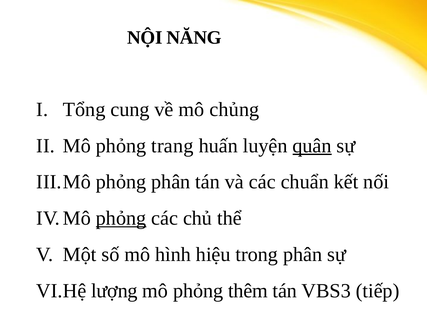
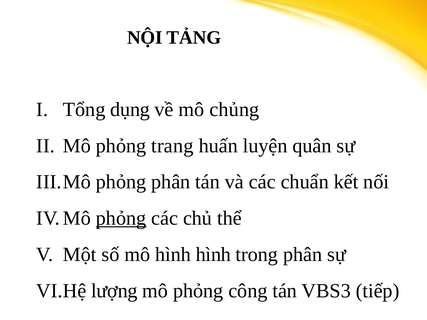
NĂNG: NĂNG -> TẢNG (194, 38)
cung: cung -> dụng (130, 110)
quân underline: present -> none (312, 146)
hình hiệu: hiệu -> hình (213, 255)
thêm: thêm -> công (248, 291)
